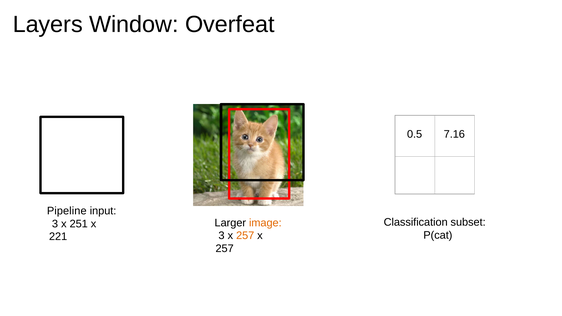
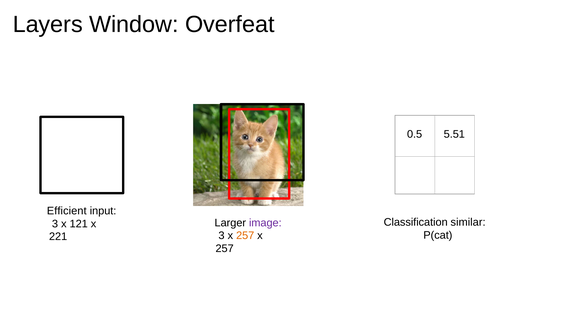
7.16: 7.16 -> 5.51 (454, 134)
Pipeline: Pipeline -> Efficient (67, 211)
subset: subset -> similar (468, 222)
image colour: orange -> purple (265, 223)
251: 251 -> 121 (79, 224)
